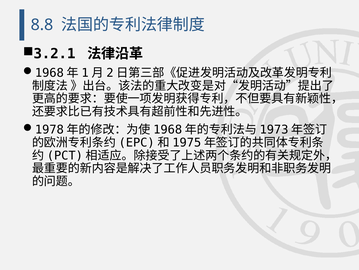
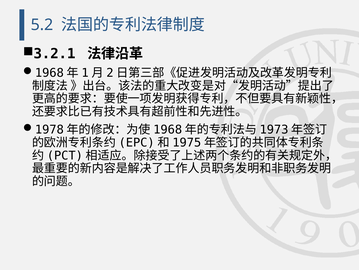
8.8: 8.8 -> 5.2 (42, 25)
